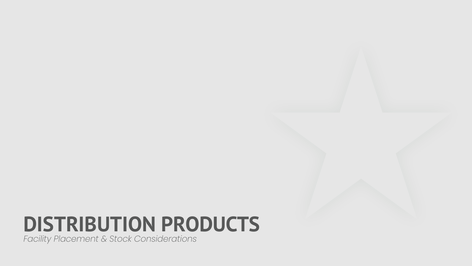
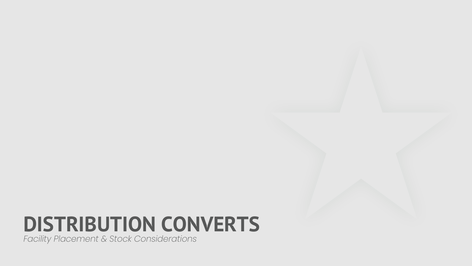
PRODUCTS: PRODUCTS -> CONVERTS (211, 224)
